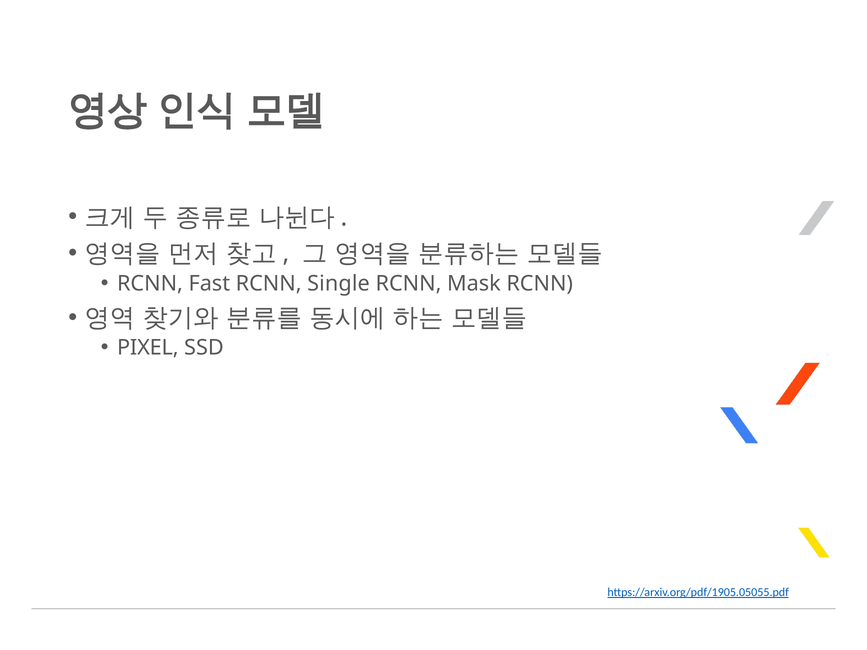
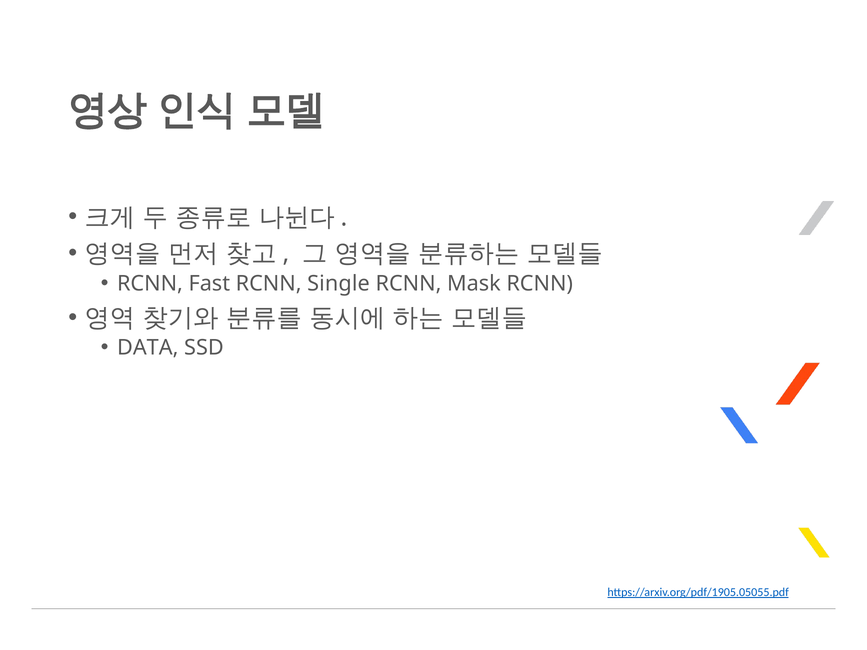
PIXEL: PIXEL -> DATA (148, 348)
